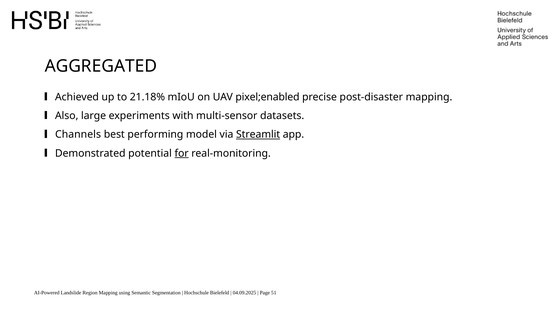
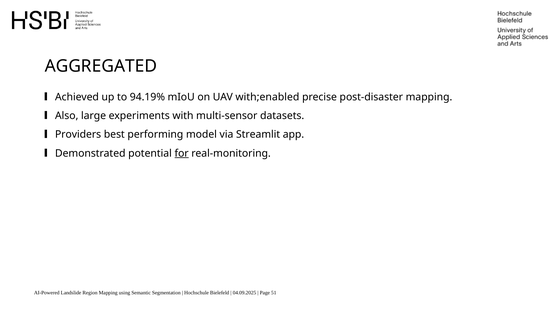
21.18%: 21.18% -> 94.19% (147, 97)
pixel;enabled: pixel;enabled -> with;enabled (267, 97)
Channels: Channels -> Providers (78, 134)
Streamlit underline: present -> none (258, 134)
